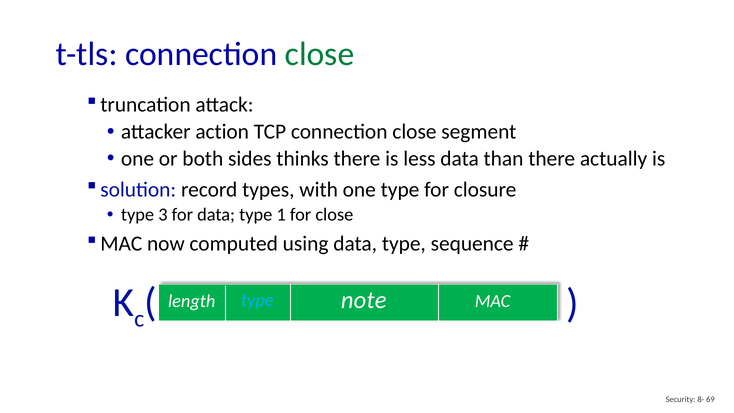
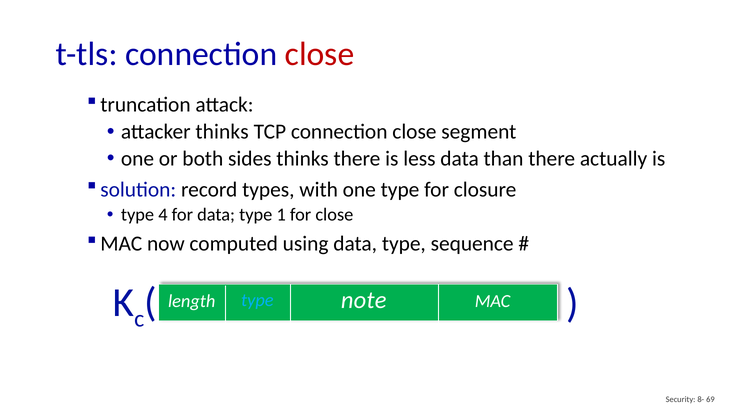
close colour: green -> red (320, 54)
attacker action: action -> thinks (222, 132)
3: 3 -> 4 (163, 215)
